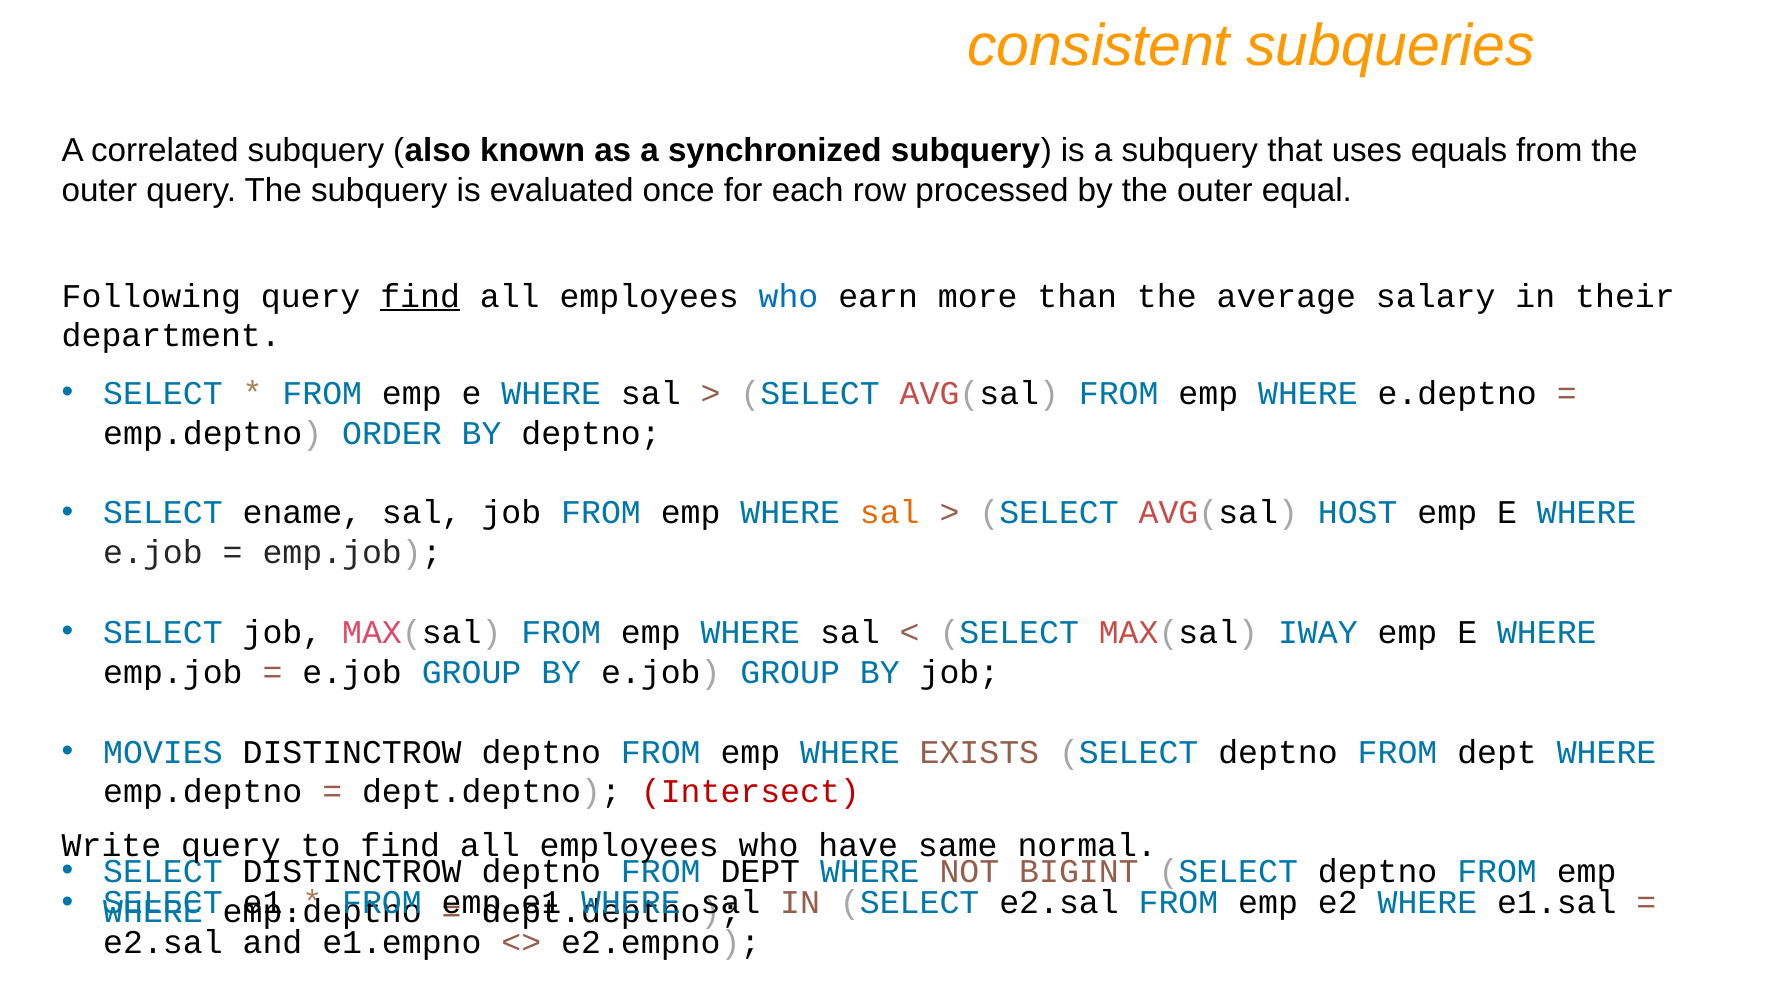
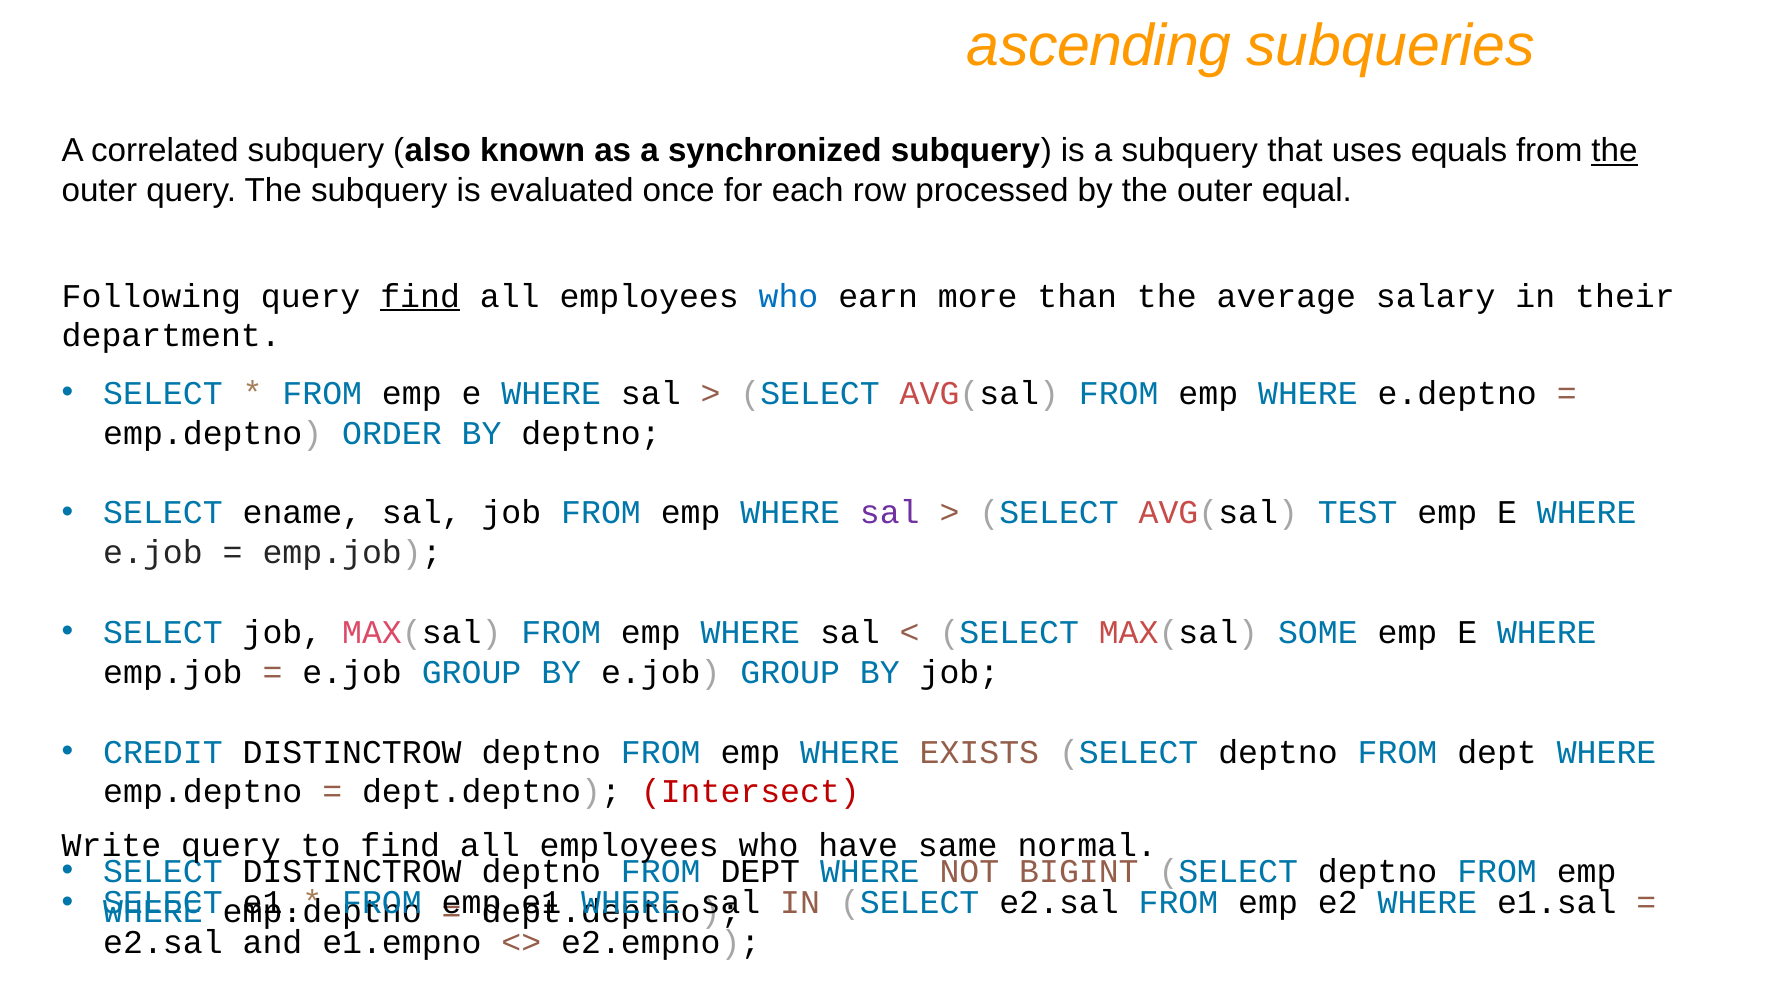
consistent: consistent -> ascending (1099, 46)
the underline: none -> present (1614, 150)
sal colour: orange -> purple (890, 513)
HOST: HOST -> TEST (1358, 513)
IWAY: IWAY -> SOME (1318, 632)
MOVIES: MOVIES -> CREDIT (163, 752)
